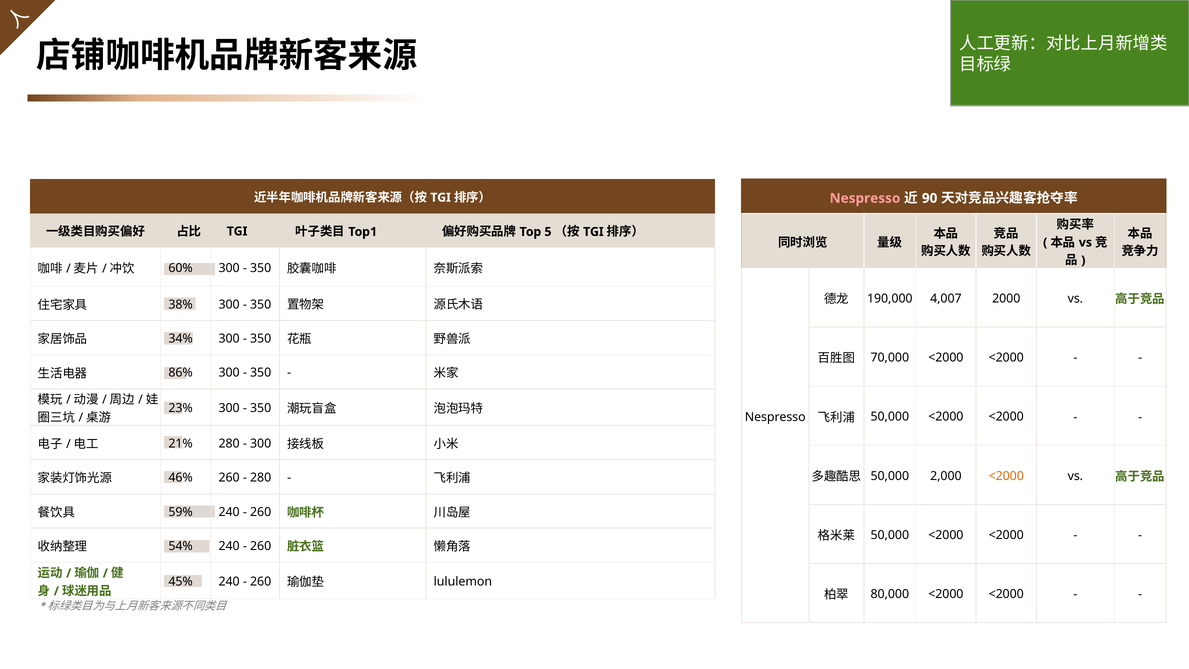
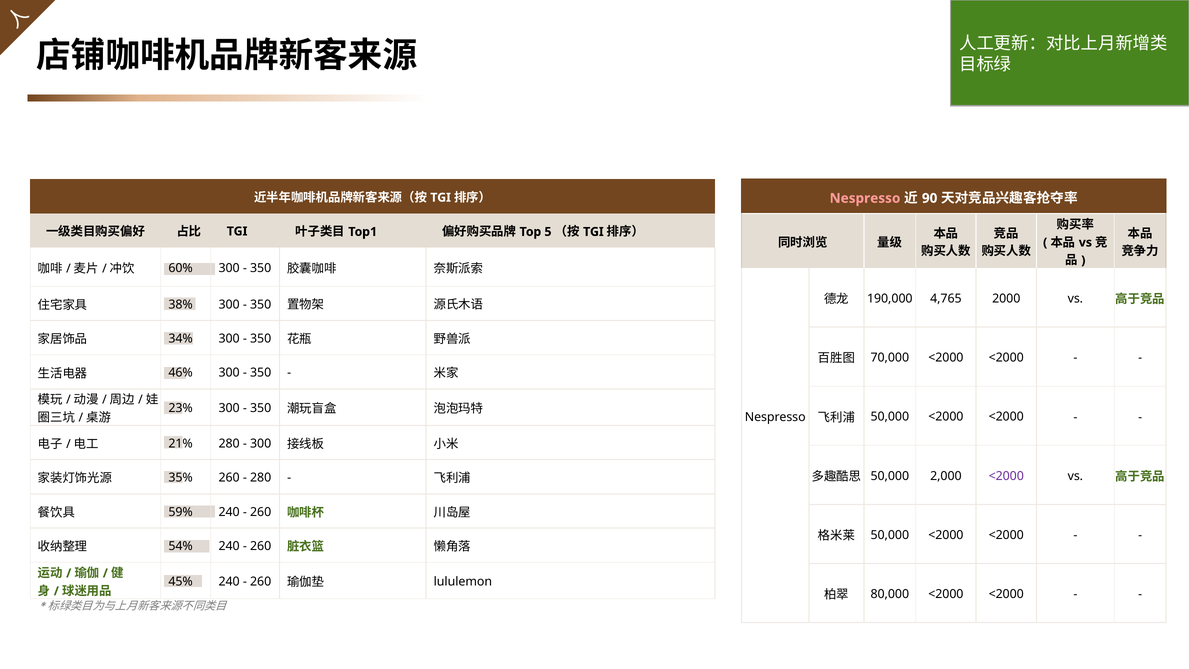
4,007: 4,007 -> 4,765 (946, 299)
86%: 86% -> 46% (181, 373)
<2000 colour: orange -> purple (1006, 476)
46%: 46% -> 35% (181, 478)
